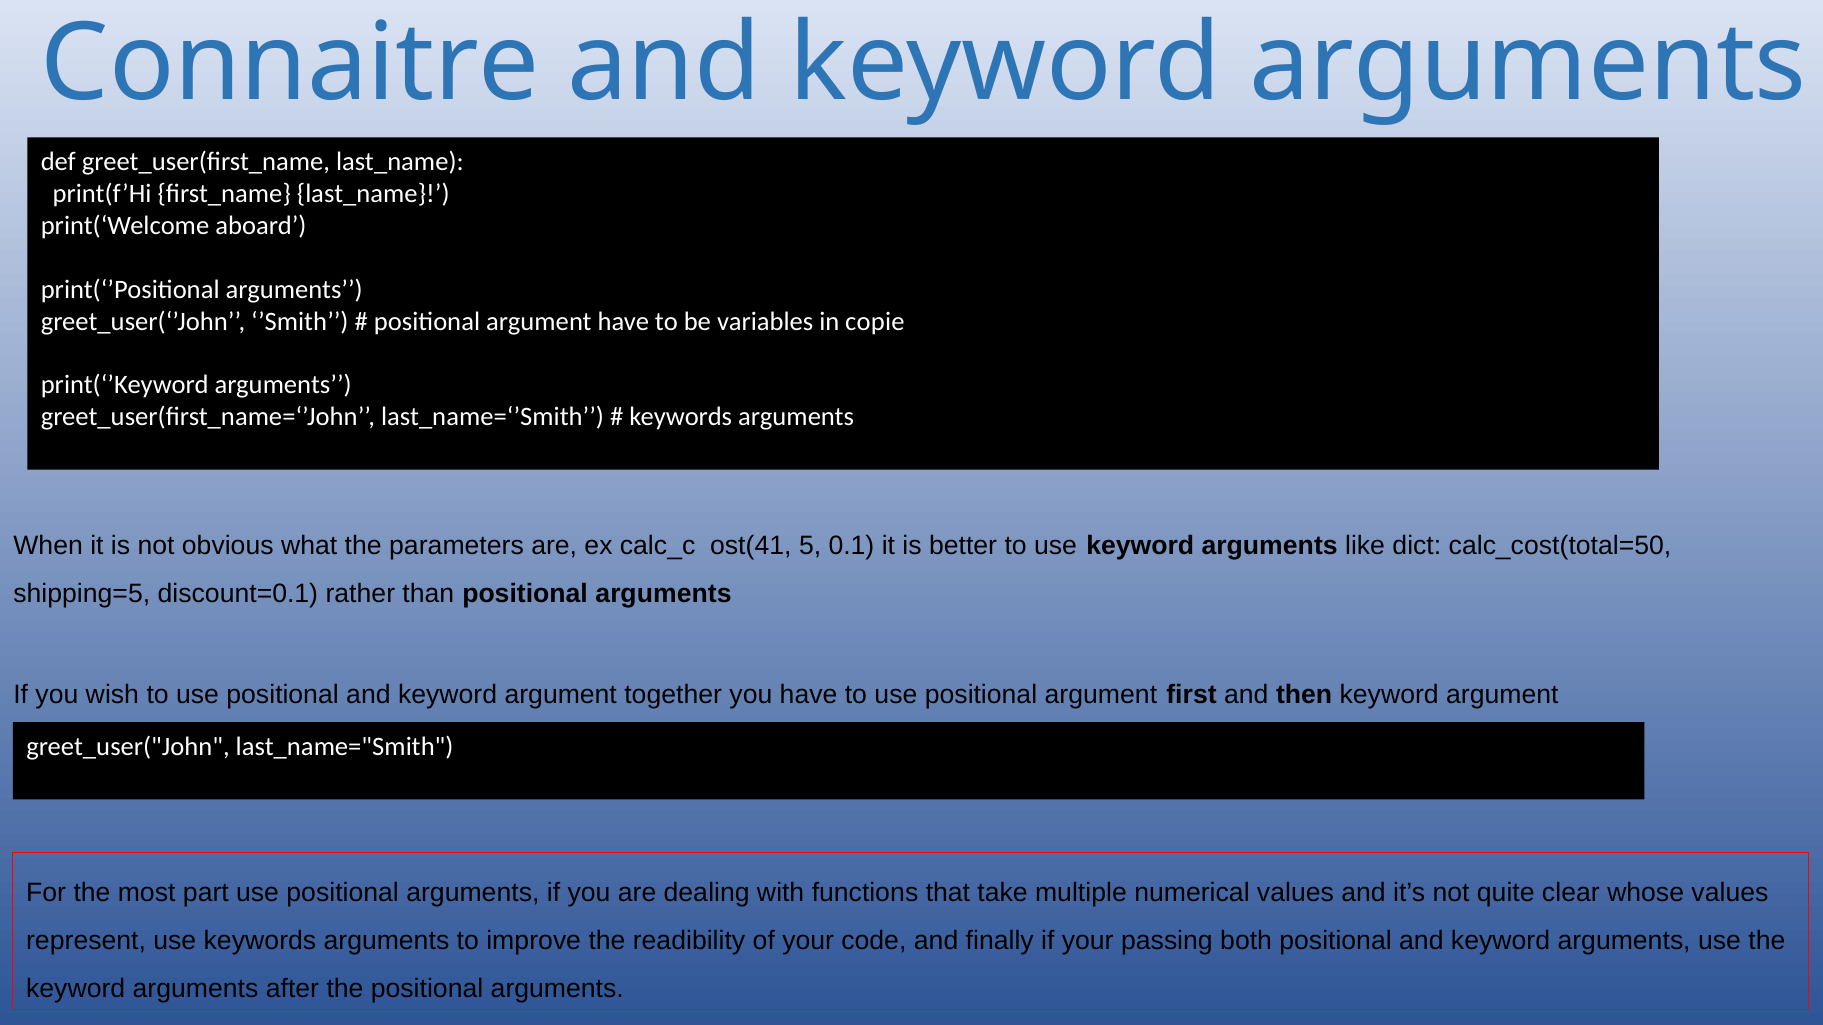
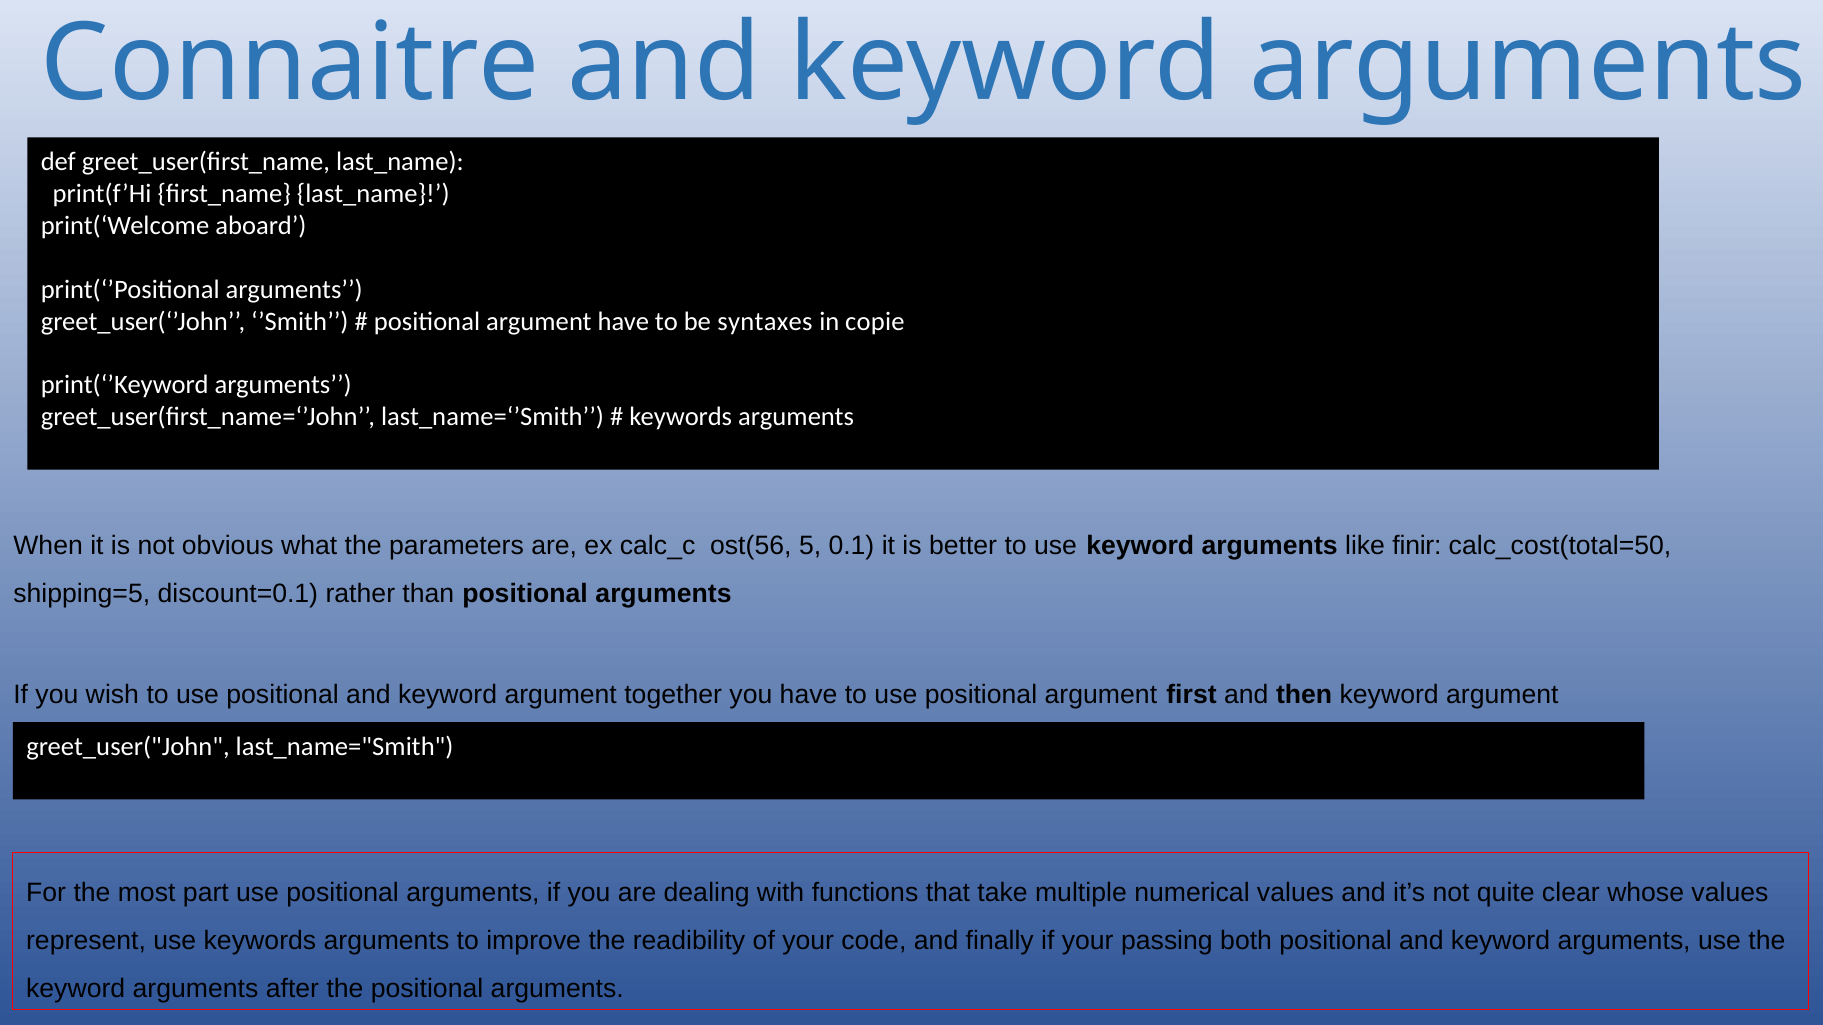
variables: variables -> syntaxes (765, 321)
ost(41: ost(41 -> ost(56 (751, 546)
dict: dict -> finir (1417, 546)
